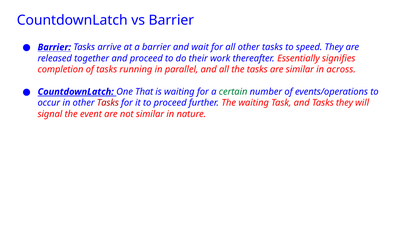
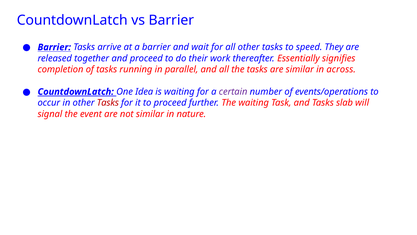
That: That -> Idea (144, 92)
certain colour: green -> purple (233, 92)
Tasks they: they -> slab (345, 103)
